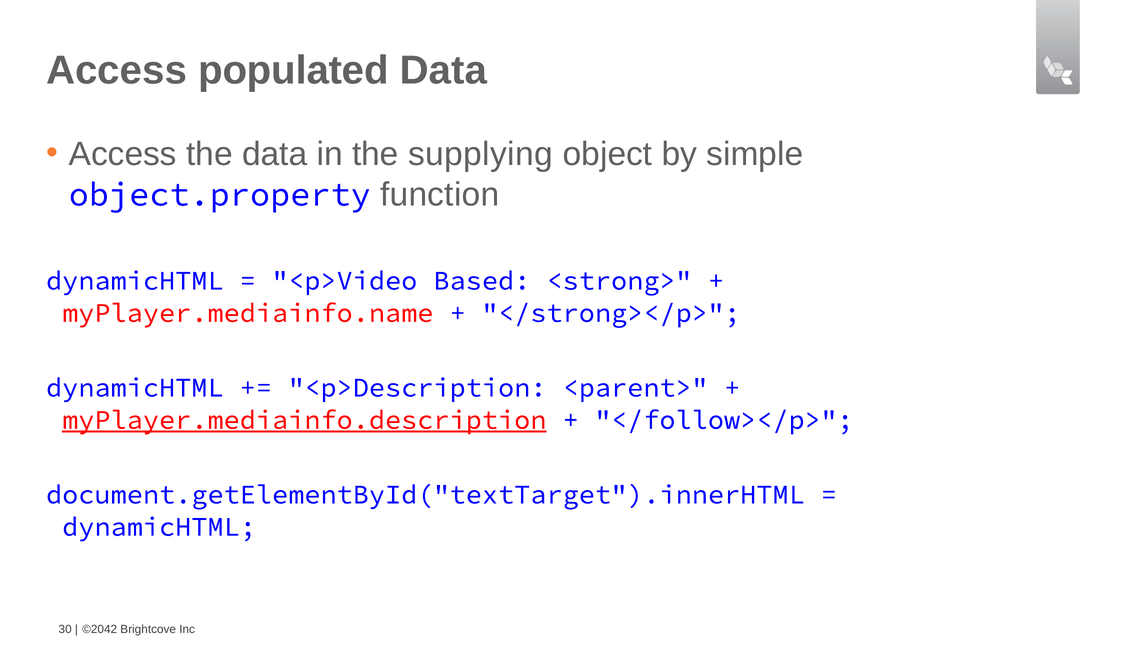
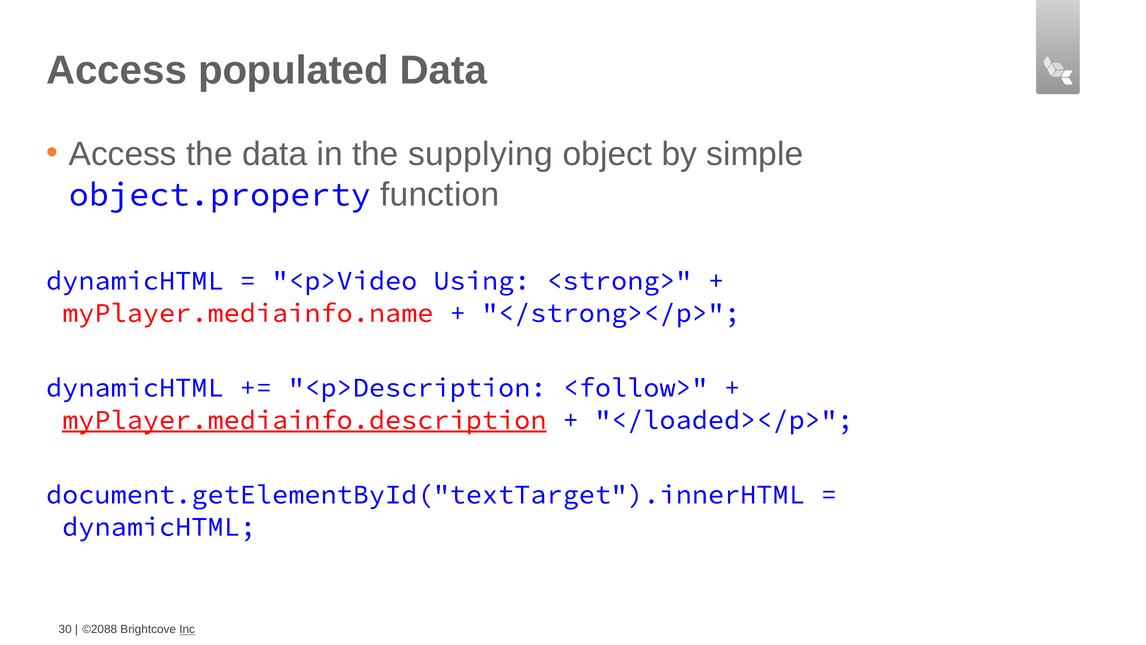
Based: Based -> Using (482, 281)
<parent>: <parent> -> <follow> (635, 387)
</follow></p>: </follow></p> -> </loaded></p> (724, 420)
©2042: ©2042 -> ©2088 (100, 629)
Inc underline: none -> present (187, 629)
